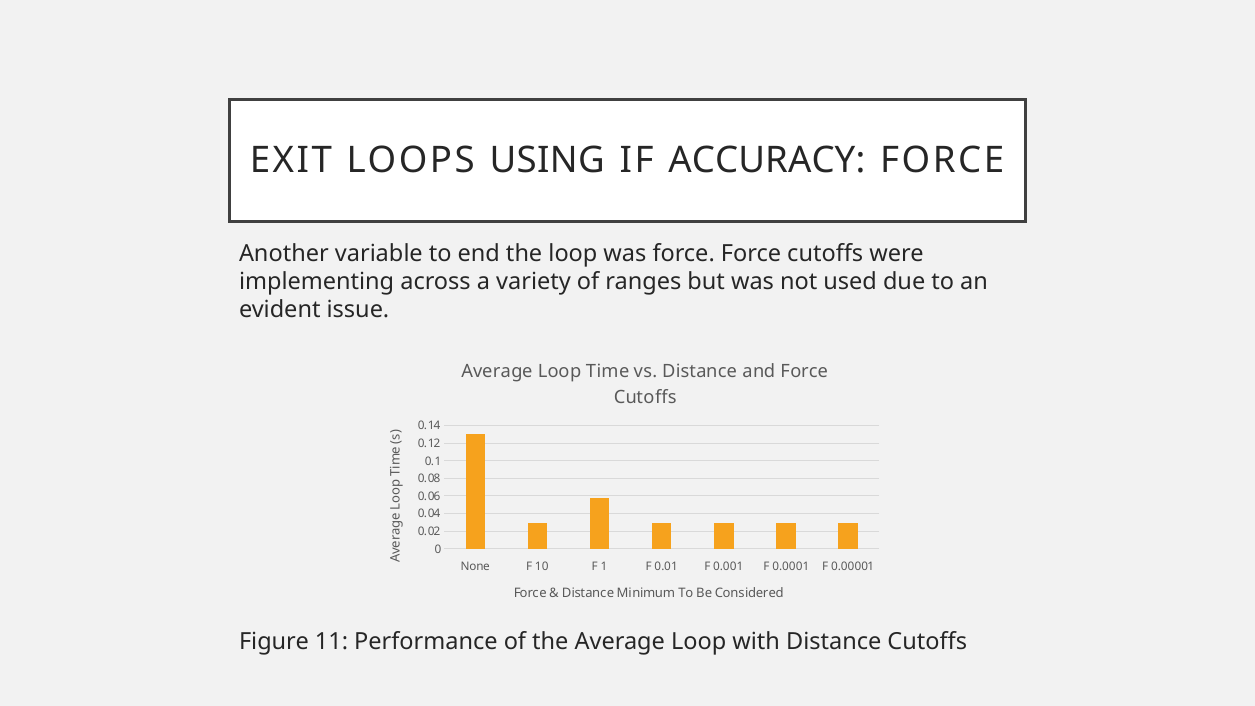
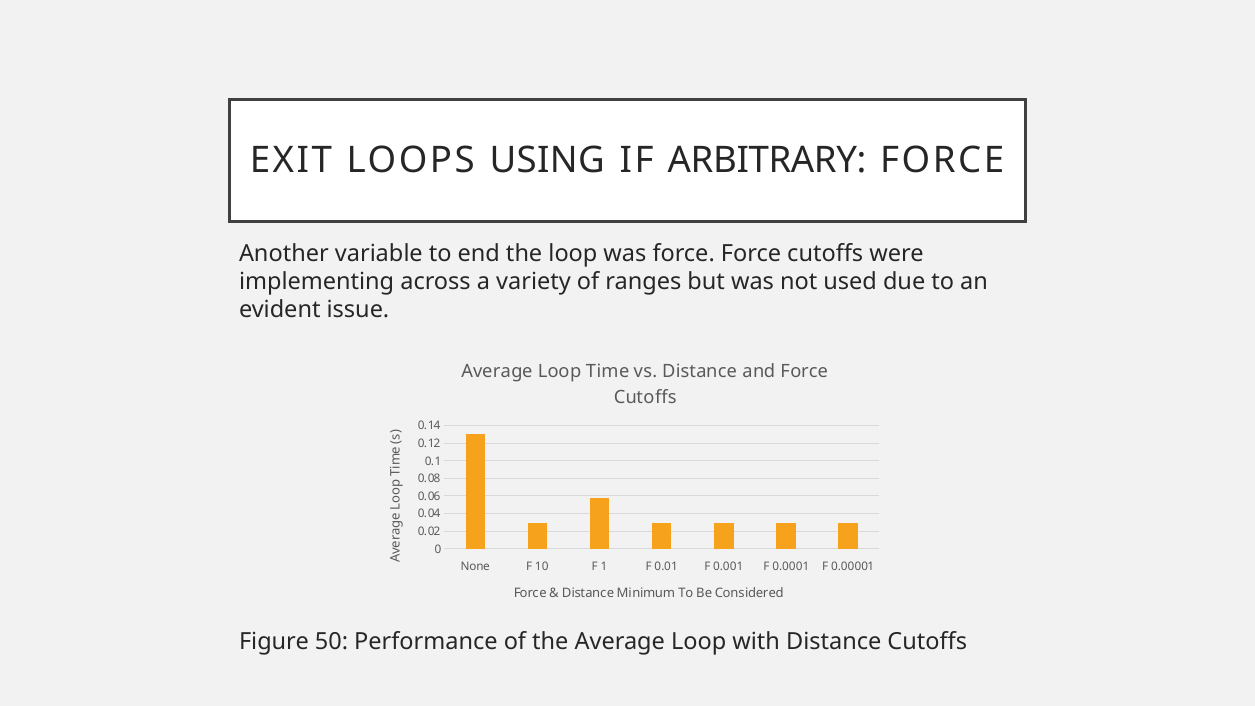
ACCURACY: ACCURACY -> ARBITRARY (767, 160)
11: 11 -> 50 (332, 642)
